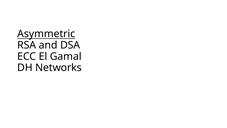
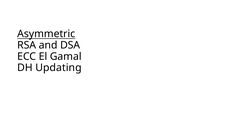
Networks: Networks -> Updating (58, 68)
